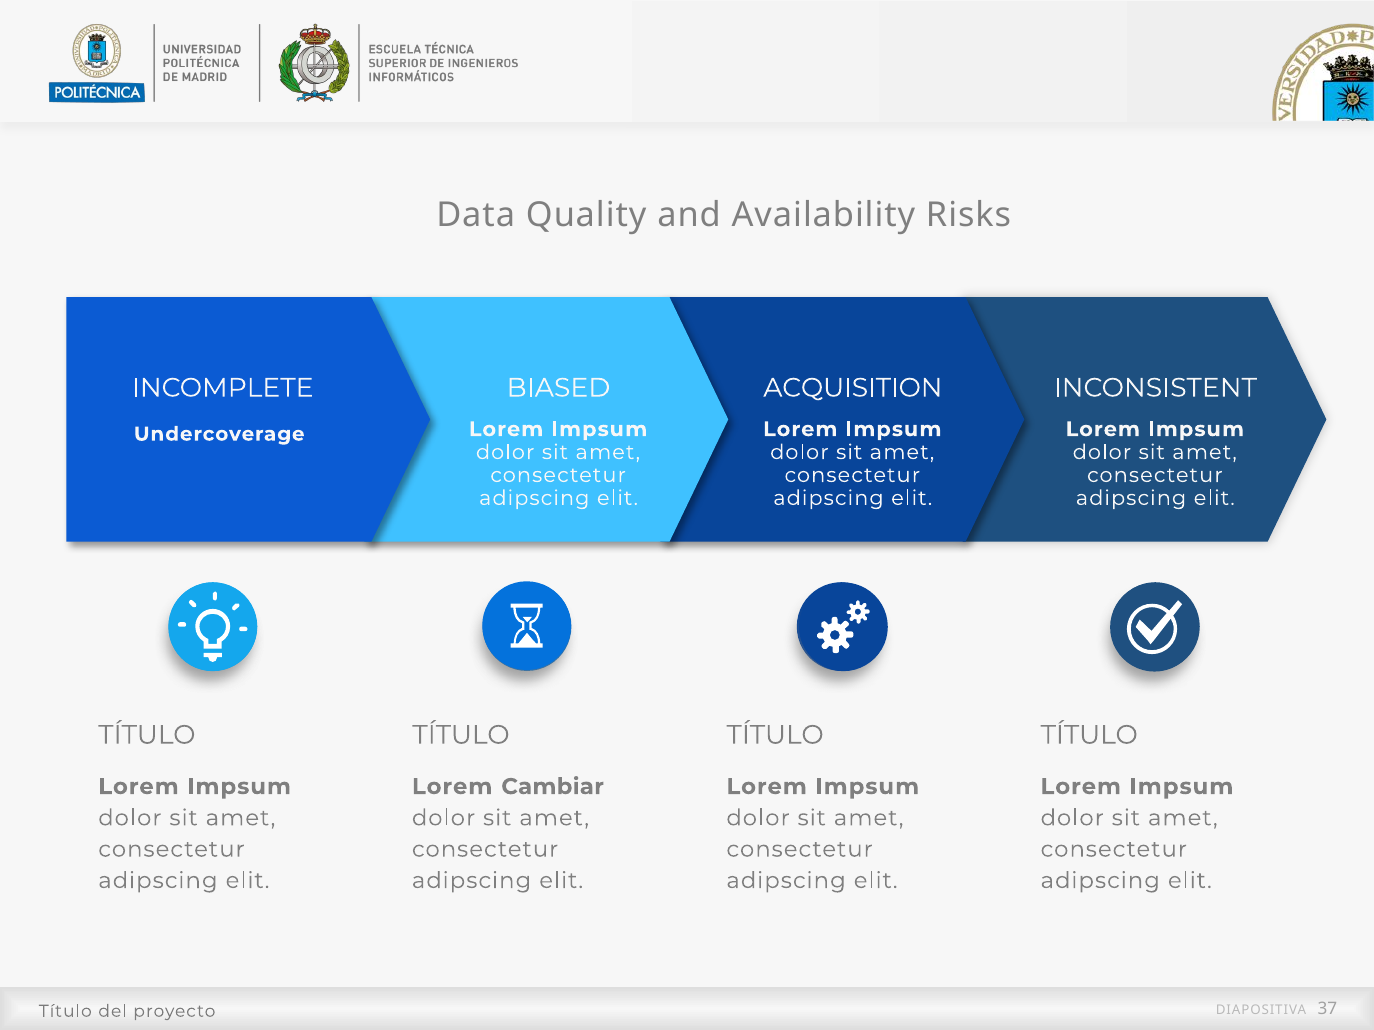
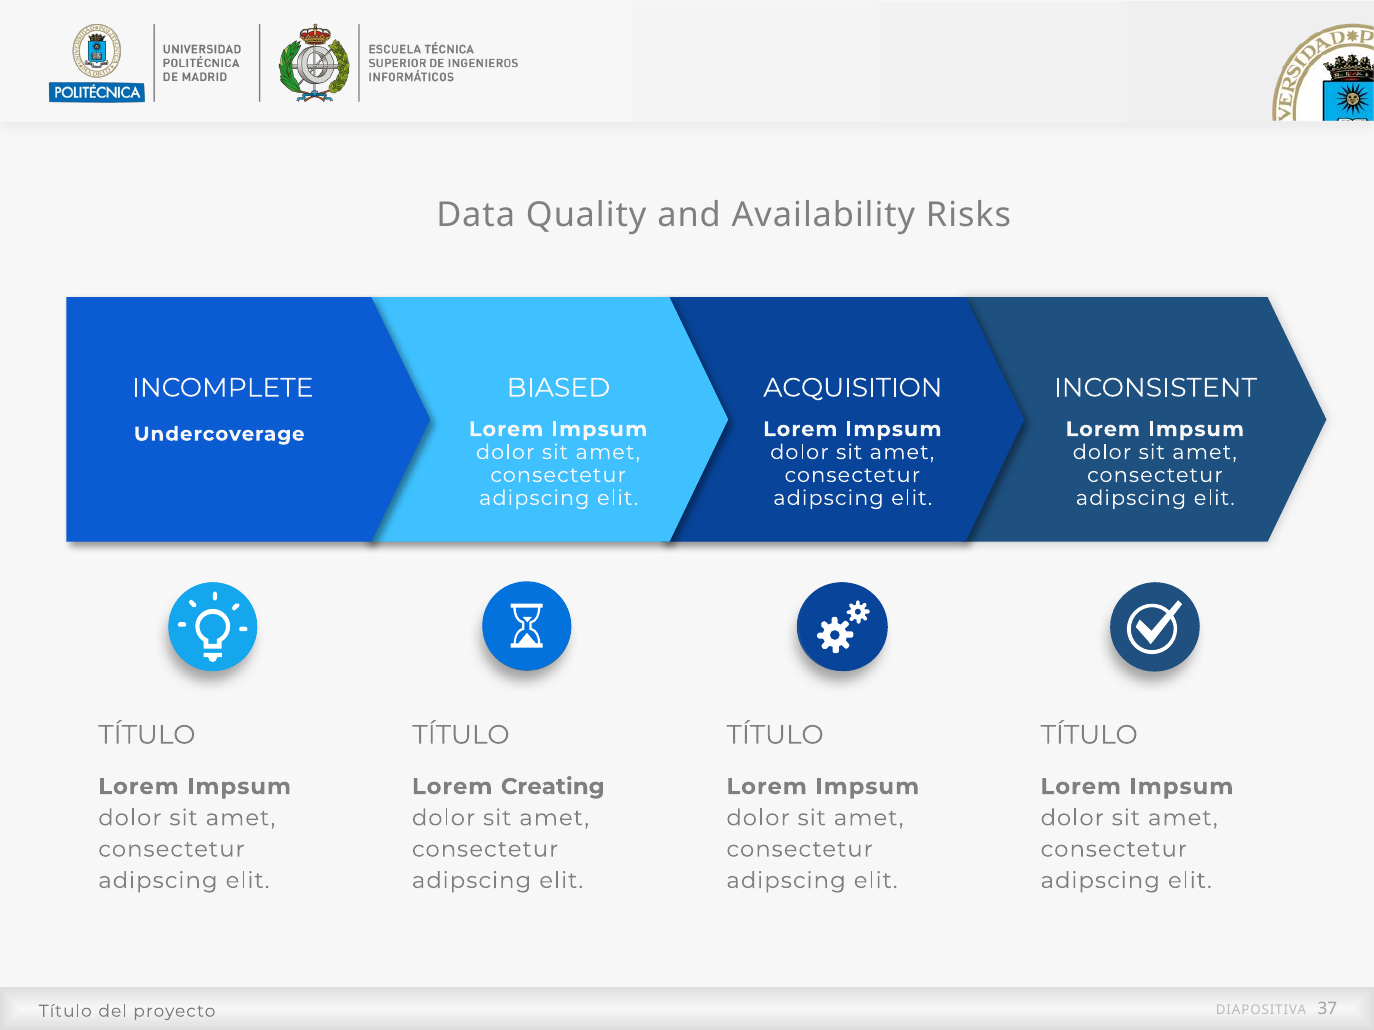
Cambiar: Cambiar -> Creating (553, 787)
